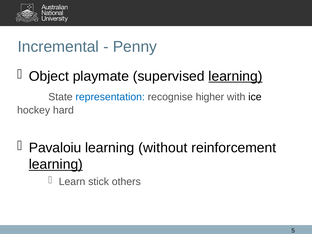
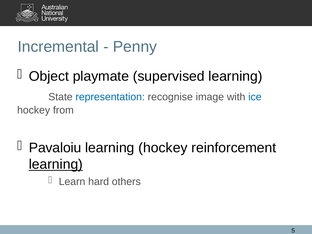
learning underline: present -> none (235, 76)
higher: higher -> image (210, 97)
ice colour: black -> blue (255, 97)
hard: hard -> from (63, 110)
learning without: without -> hockey (163, 148)
stick: stick -> hard (99, 182)
